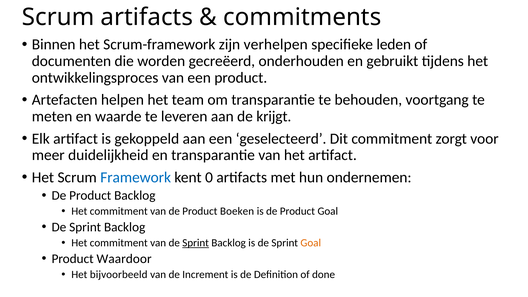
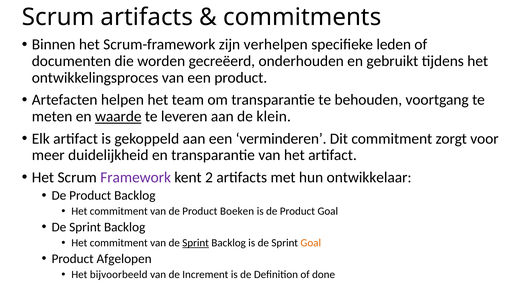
waarde underline: none -> present (118, 116)
krijgt: krijgt -> klein (274, 116)
geselecteerd: geselecteerd -> verminderen (281, 139)
Framework colour: blue -> purple (136, 177)
0: 0 -> 2 (209, 177)
ondernemen: ondernemen -> ontwikkelaar (369, 177)
Waardoor: Waardoor -> Afgelopen (124, 259)
